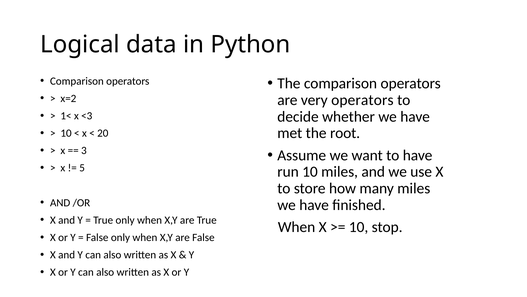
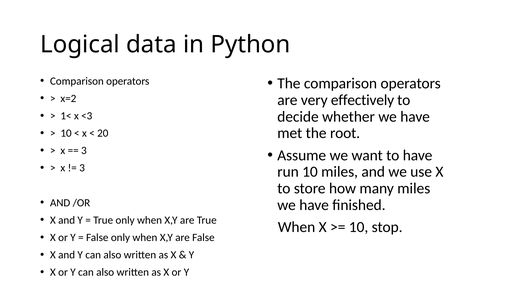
very operators: operators -> effectively (363, 100)
5: 5 -> 3 (82, 168)
